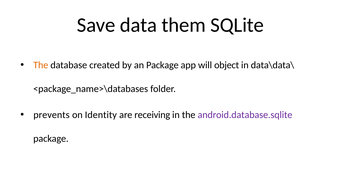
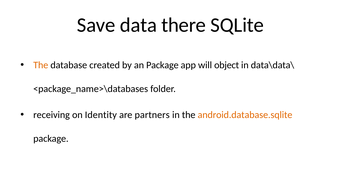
them: them -> there (184, 25)
prevents: prevents -> receiving (52, 115)
receiving: receiving -> partners (152, 115)
android.database.sqlite colour: purple -> orange (245, 115)
